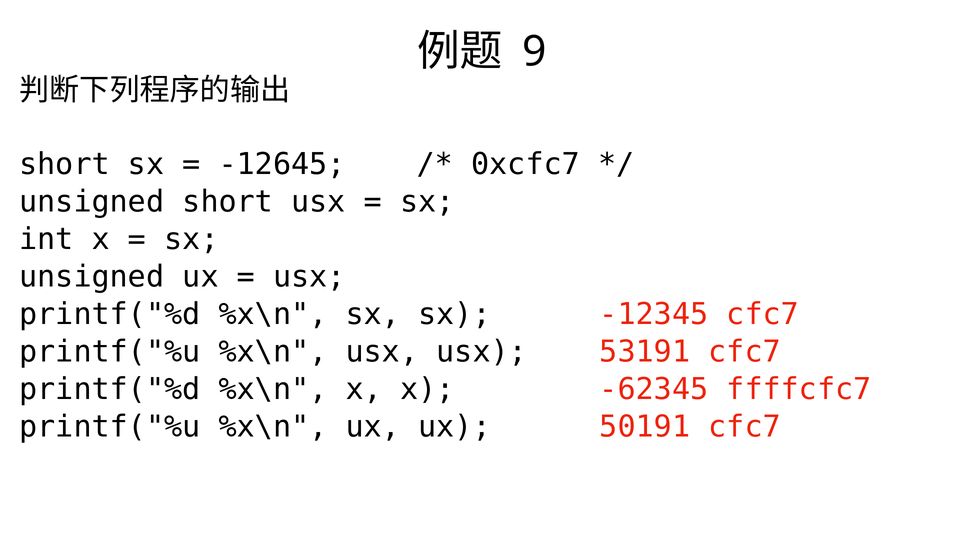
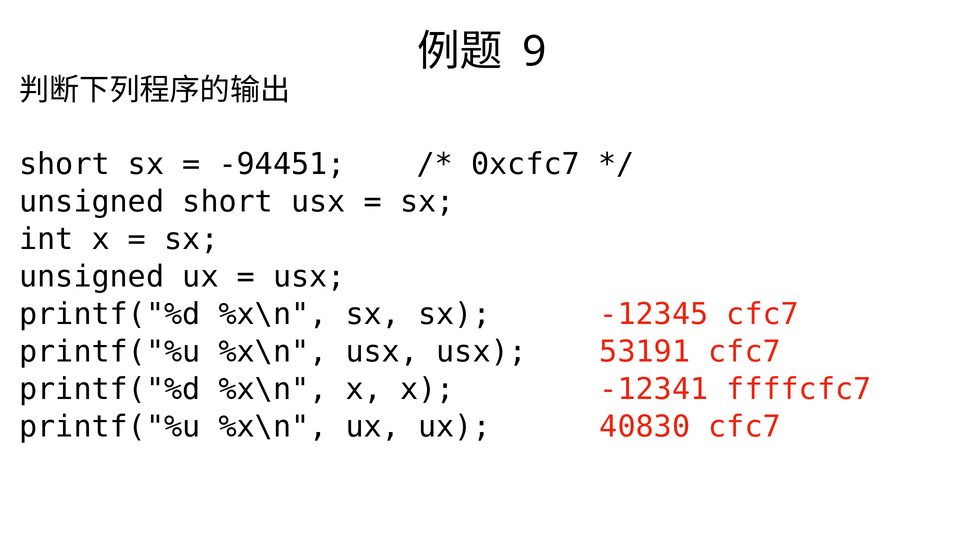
-12645: -12645 -> -94451 (282, 164)
-62345: -62345 -> -12341 (654, 390)
50191: 50191 -> 40830 (645, 427)
